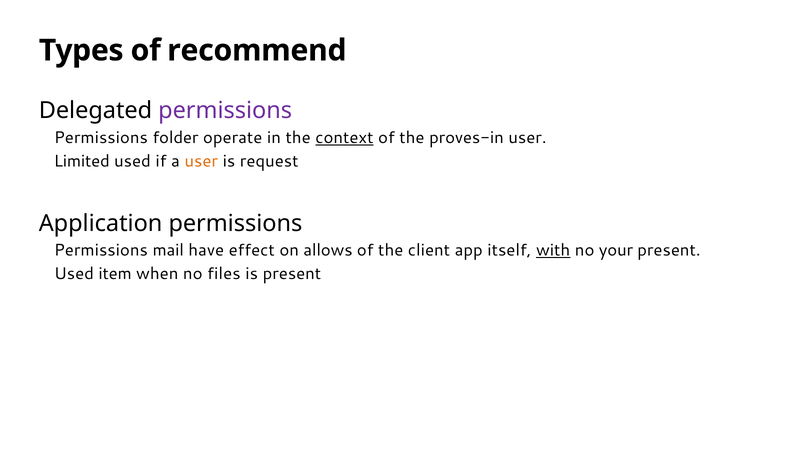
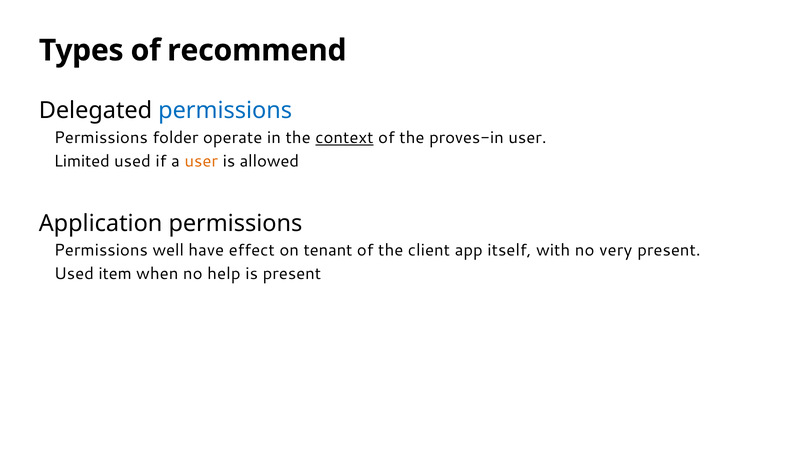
permissions colour: purple -> blue (225, 111)
request: request -> allowed (269, 161)
mail: mail -> well (168, 251)
allows: allows -> tenant (328, 251)
with underline: present -> none (553, 251)
your: your -> very (616, 251)
files: files -> help (224, 274)
